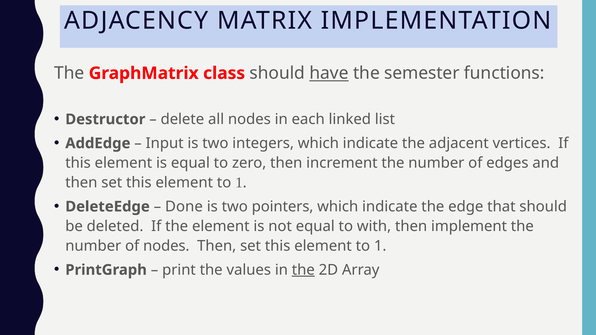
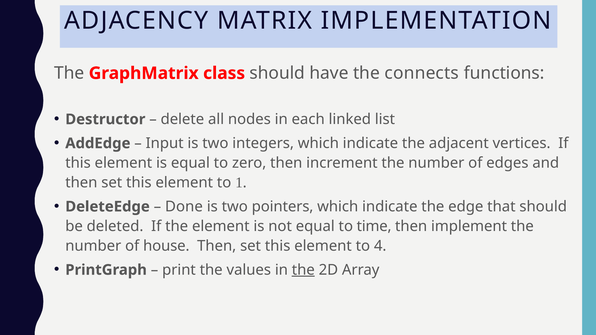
have underline: present -> none (329, 73)
semester: semester -> connects (422, 73)
with: with -> time (374, 226)
of nodes: nodes -> house (166, 246)
1: 1 -> 4 (380, 246)
